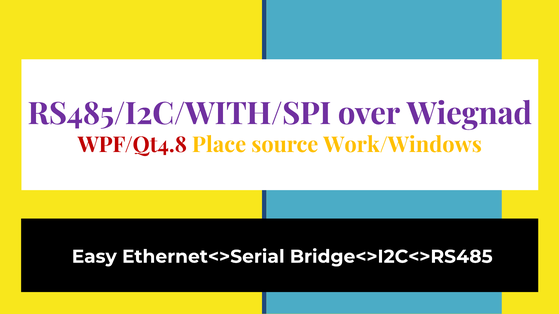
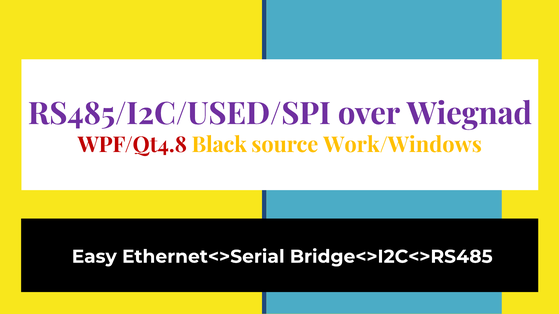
RS485/I2C/WITH/SPI: RS485/I2C/WITH/SPI -> RS485/I2C/USED/SPI (179, 114)
Place: Place -> Black (219, 145)
